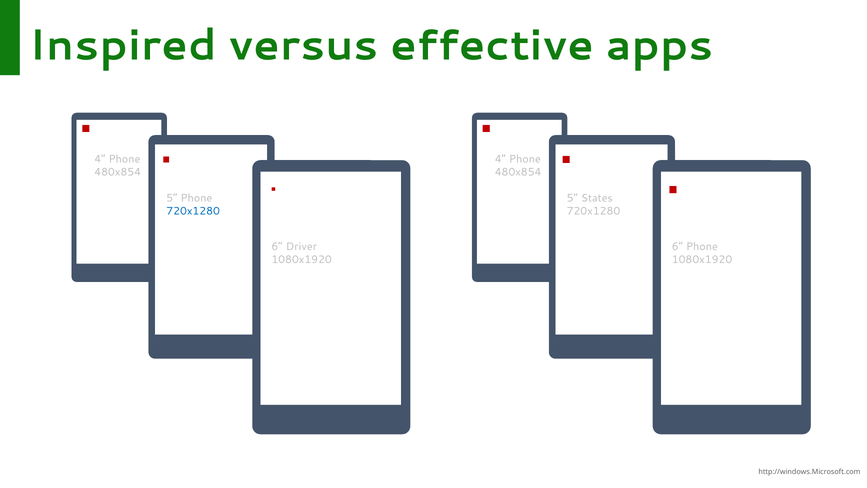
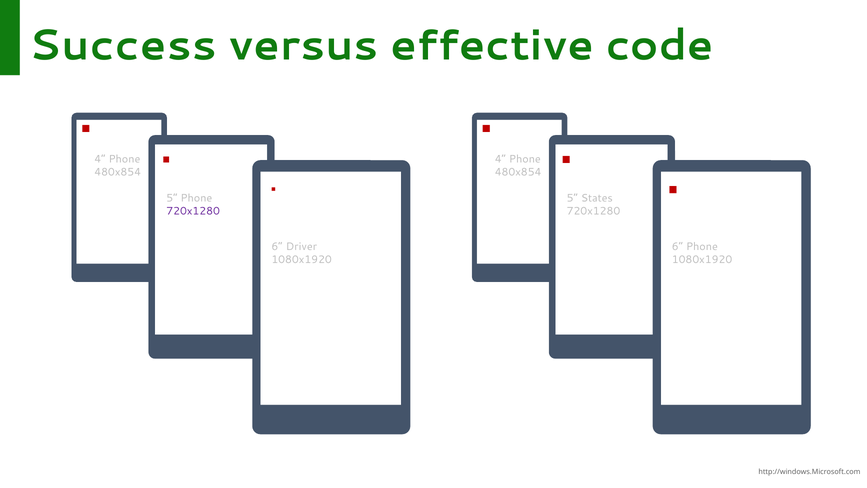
Inspired: Inspired -> Success (123, 46)
apps: apps -> code (660, 46)
720x1280 colour: blue -> purple (193, 211)
